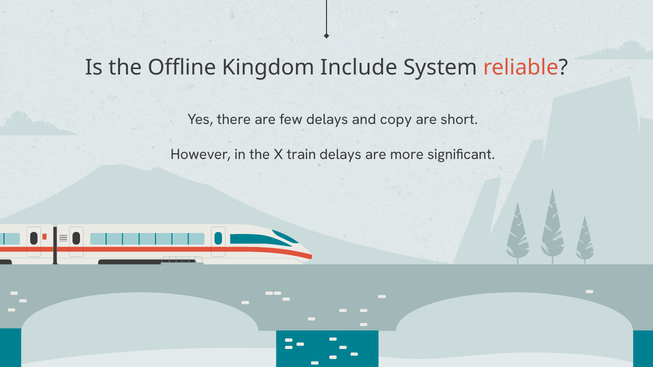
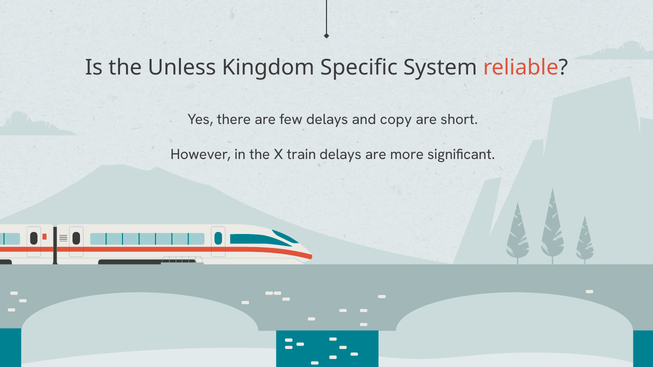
Offline: Offline -> Unless (182, 68)
Include: Include -> Specific (359, 68)
